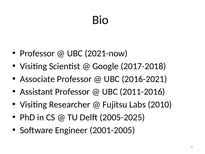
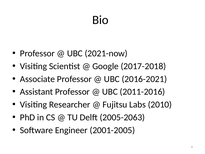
2005-2025: 2005-2025 -> 2005-2063 (122, 117)
